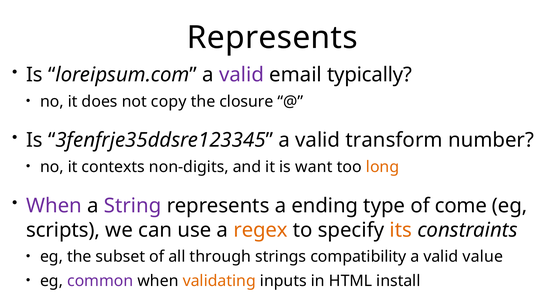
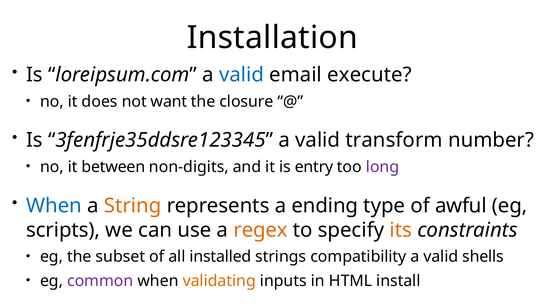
Represents: Represents -> Installation (272, 38)
valid colour: purple -> blue (242, 75)
typically: typically -> execute (369, 75)
copy: copy -> want (169, 102)
contexts: contexts -> between (113, 167)
want: want -> entry (314, 167)
long colour: orange -> purple (383, 167)
When colour: purple -> blue (54, 206)
String colour: purple -> orange (133, 206)
come: come -> awful (461, 206)
through: through -> installed (220, 257)
value: value -> shells (483, 257)
